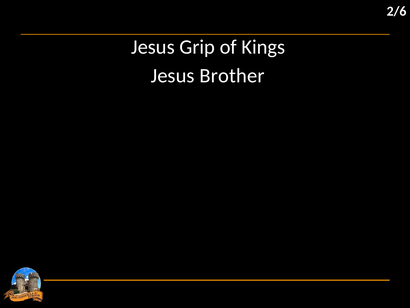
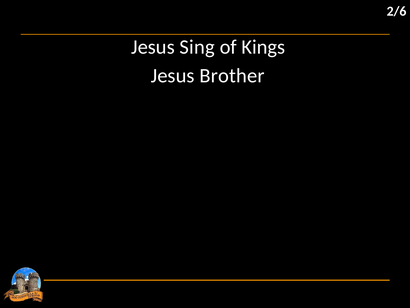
Grip: Grip -> Sing (197, 47)
